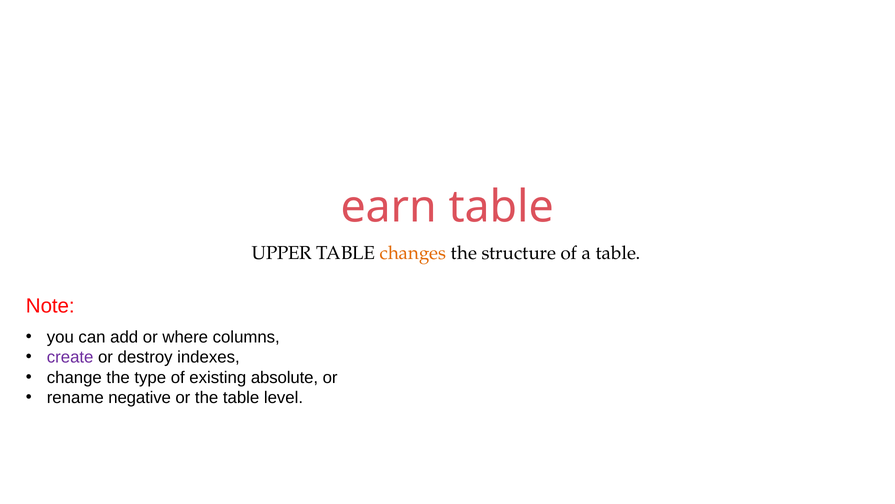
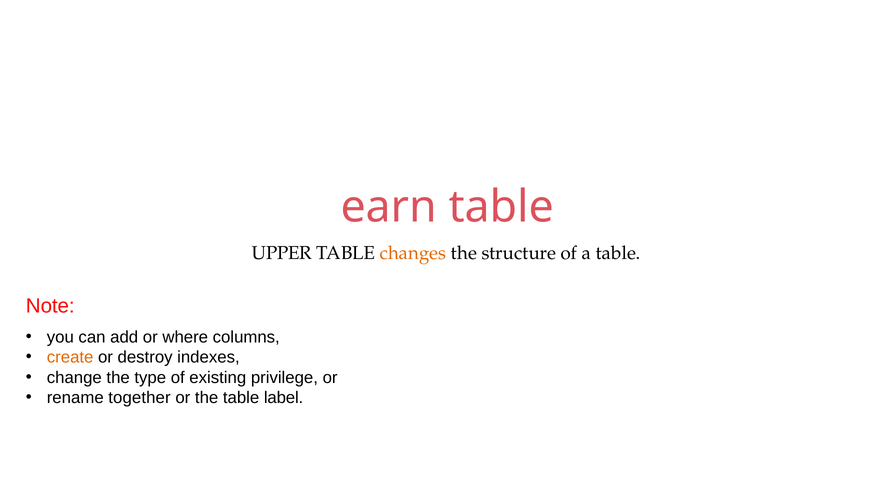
create colour: purple -> orange (70, 357)
absolute: absolute -> privilege (284, 377)
negative: negative -> together (139, 397)
level: level -> label (284, 397)
